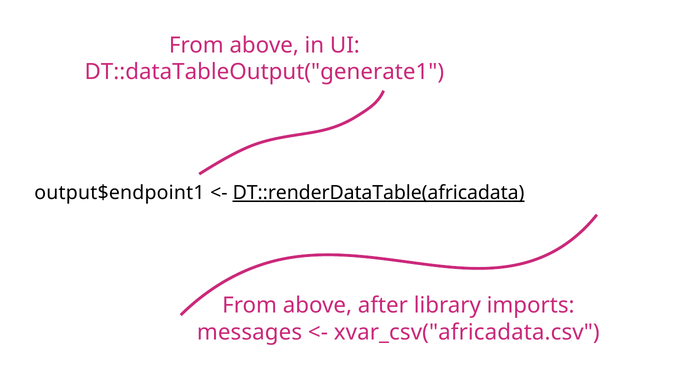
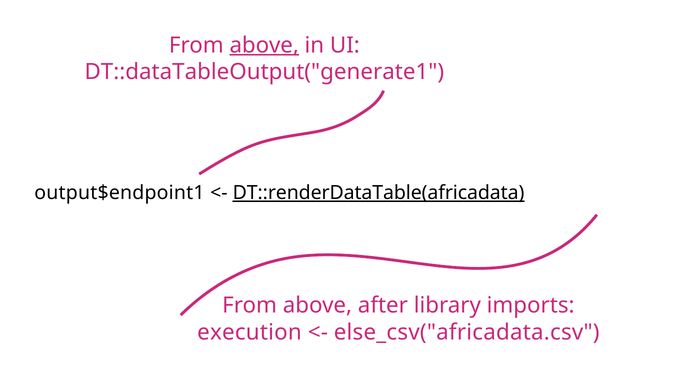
above underline: none -> present (264, 45)
messages: messages -> execution (249, 332)
xvar_csv("africadata.csv: xvar_csv("africadata.csv -> else_csv("africadata.csv (467, 332)
